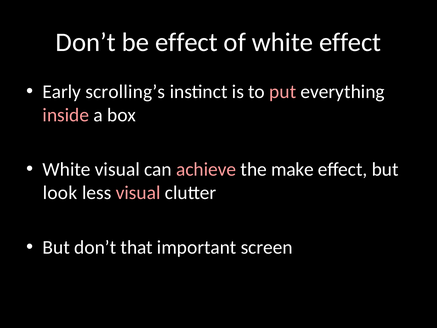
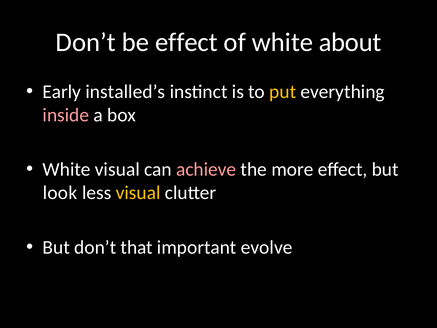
white effect: effect -> about (350, 42)
scrolling’s: scrolling’s -> installed’s (125, 92)
put colour: pink -> yellow (283, 92)
make: make -> more (292, 169)
visual colour: pink -> yellow (138, 193)
screen: screen -> evolve (267, 247)
